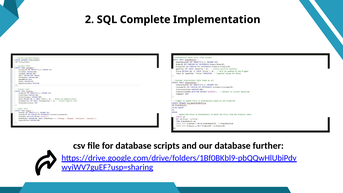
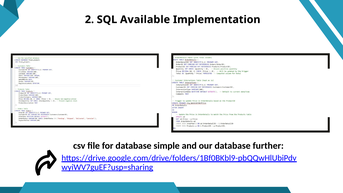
Complete: Complete -> Available (145, 20)
scripts: scripts -> simple (167, 146)
